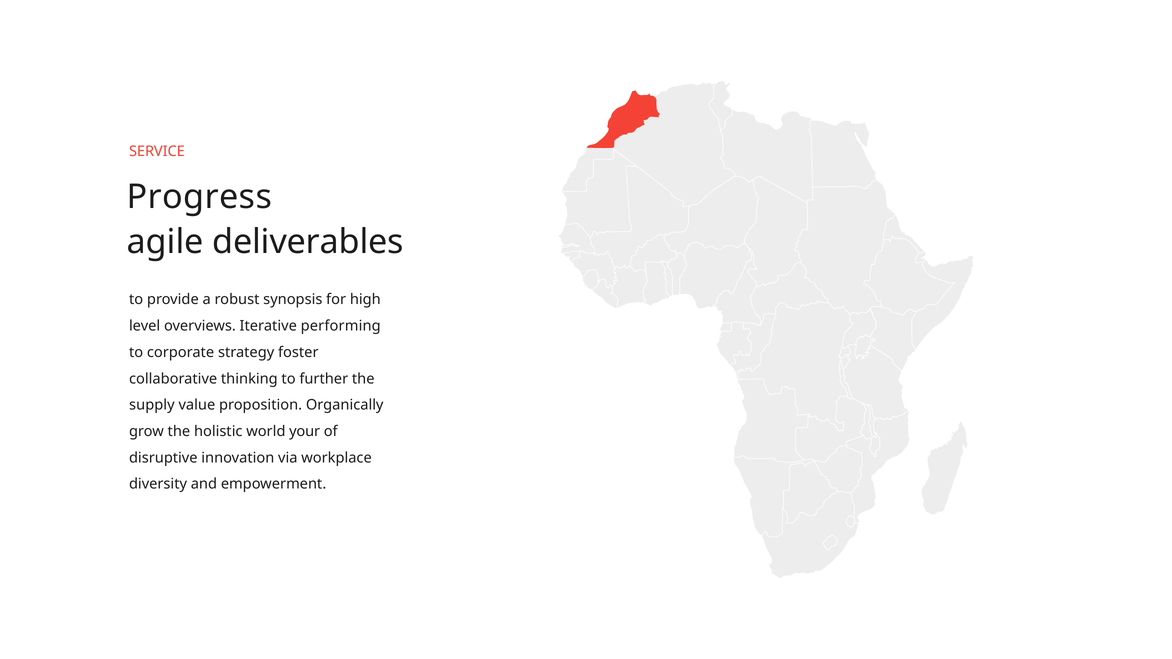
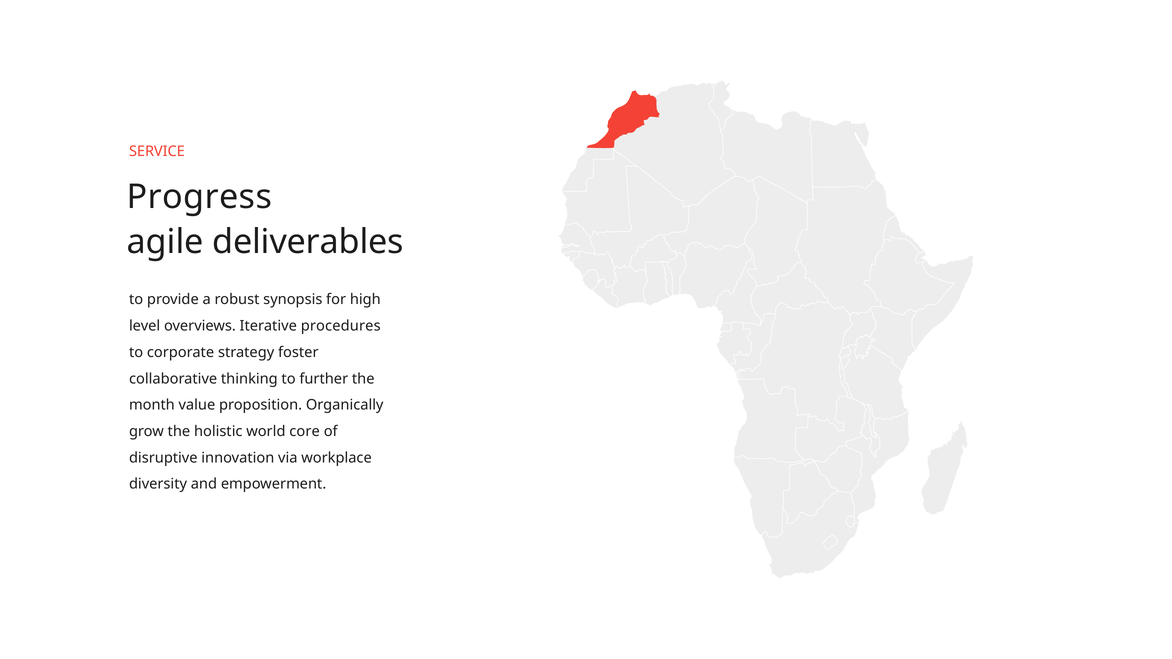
performing: performing -> procedures (341, 326)
supply: supply -> month (152, 405)
your: your -> core (305, 432)
